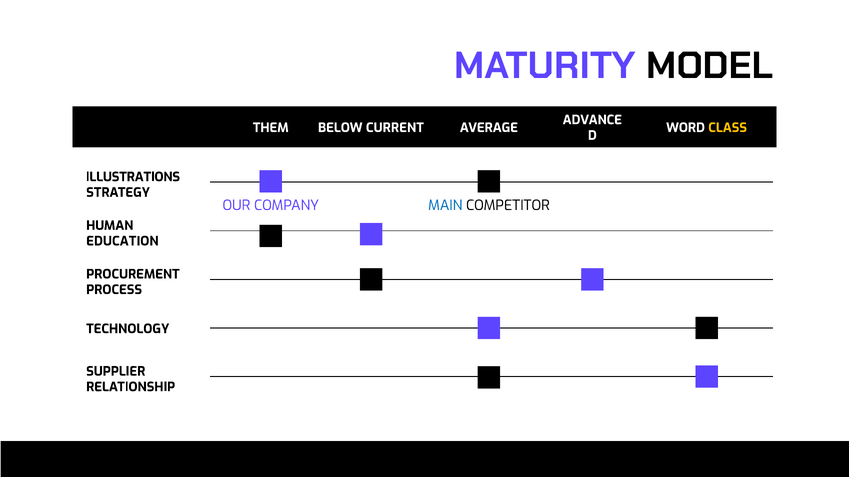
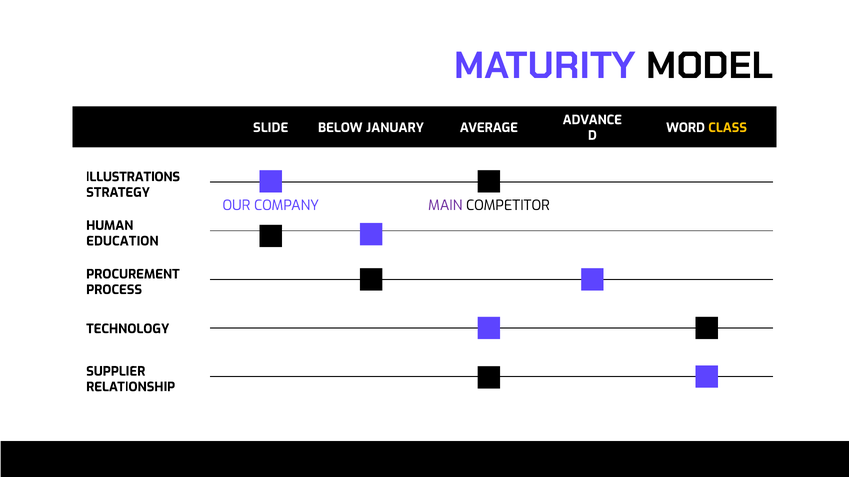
THEM: THEM -> SLIDE (271, 128)
CURRENT: CURRENT -> JANUARY (395, 128)
MAIN colour: blue -> purple (445, 206)
